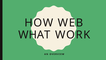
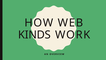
WHAT: WHAT -> KINDS (34, 35)
